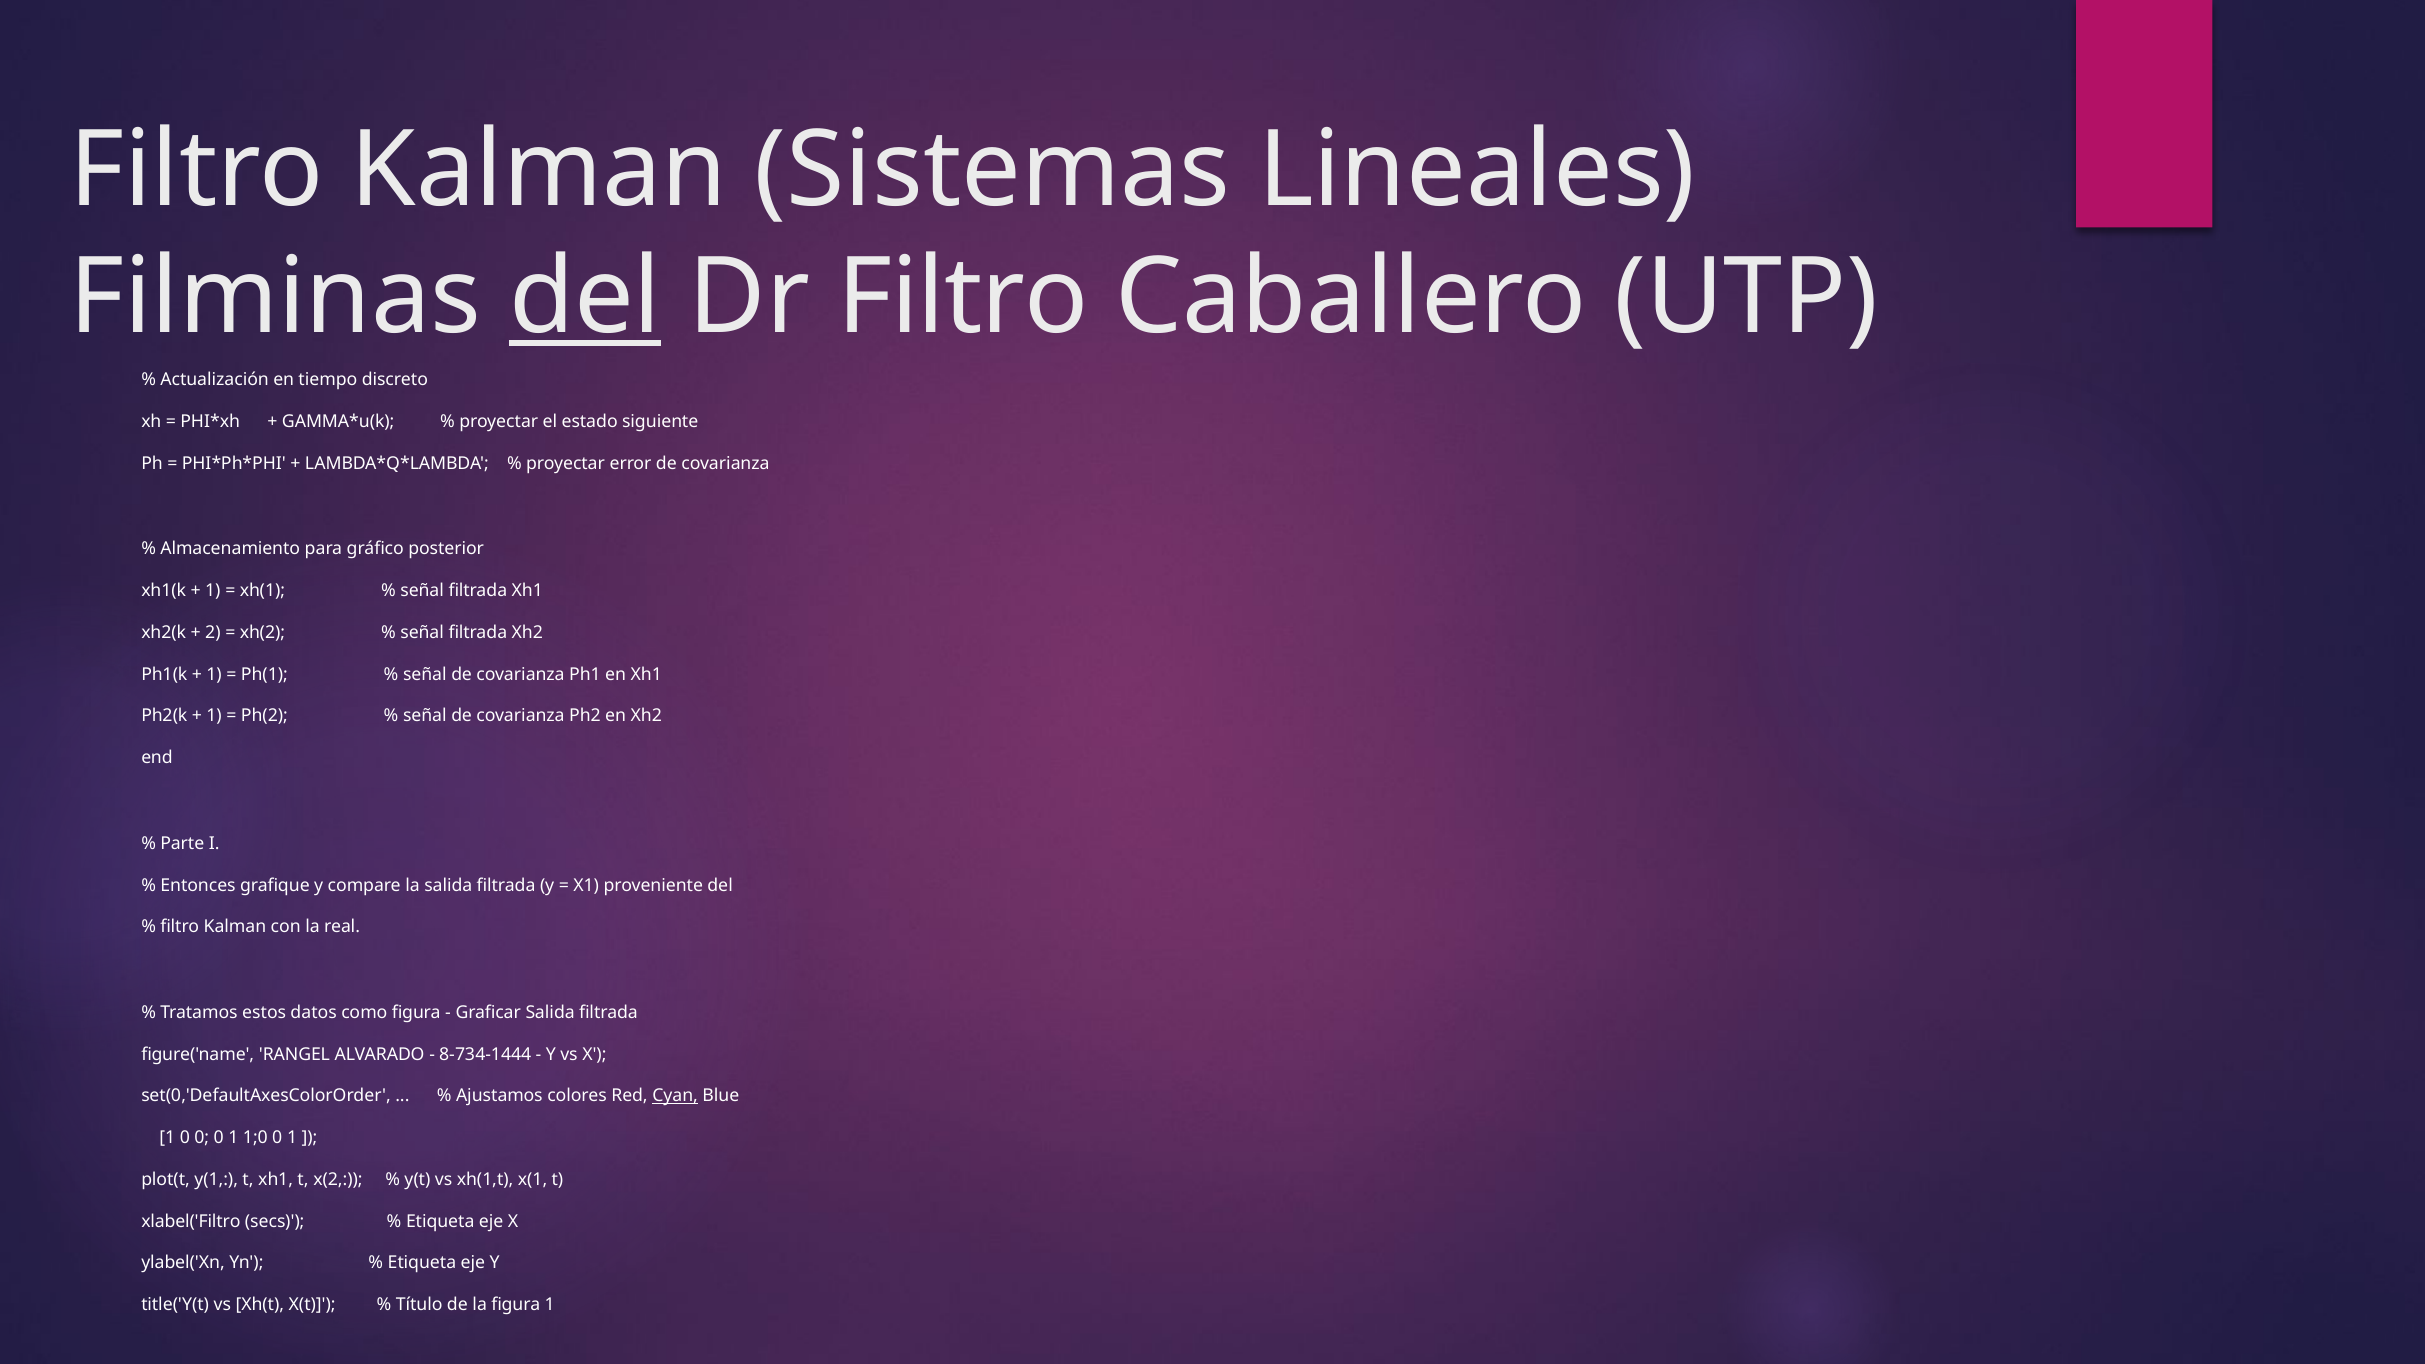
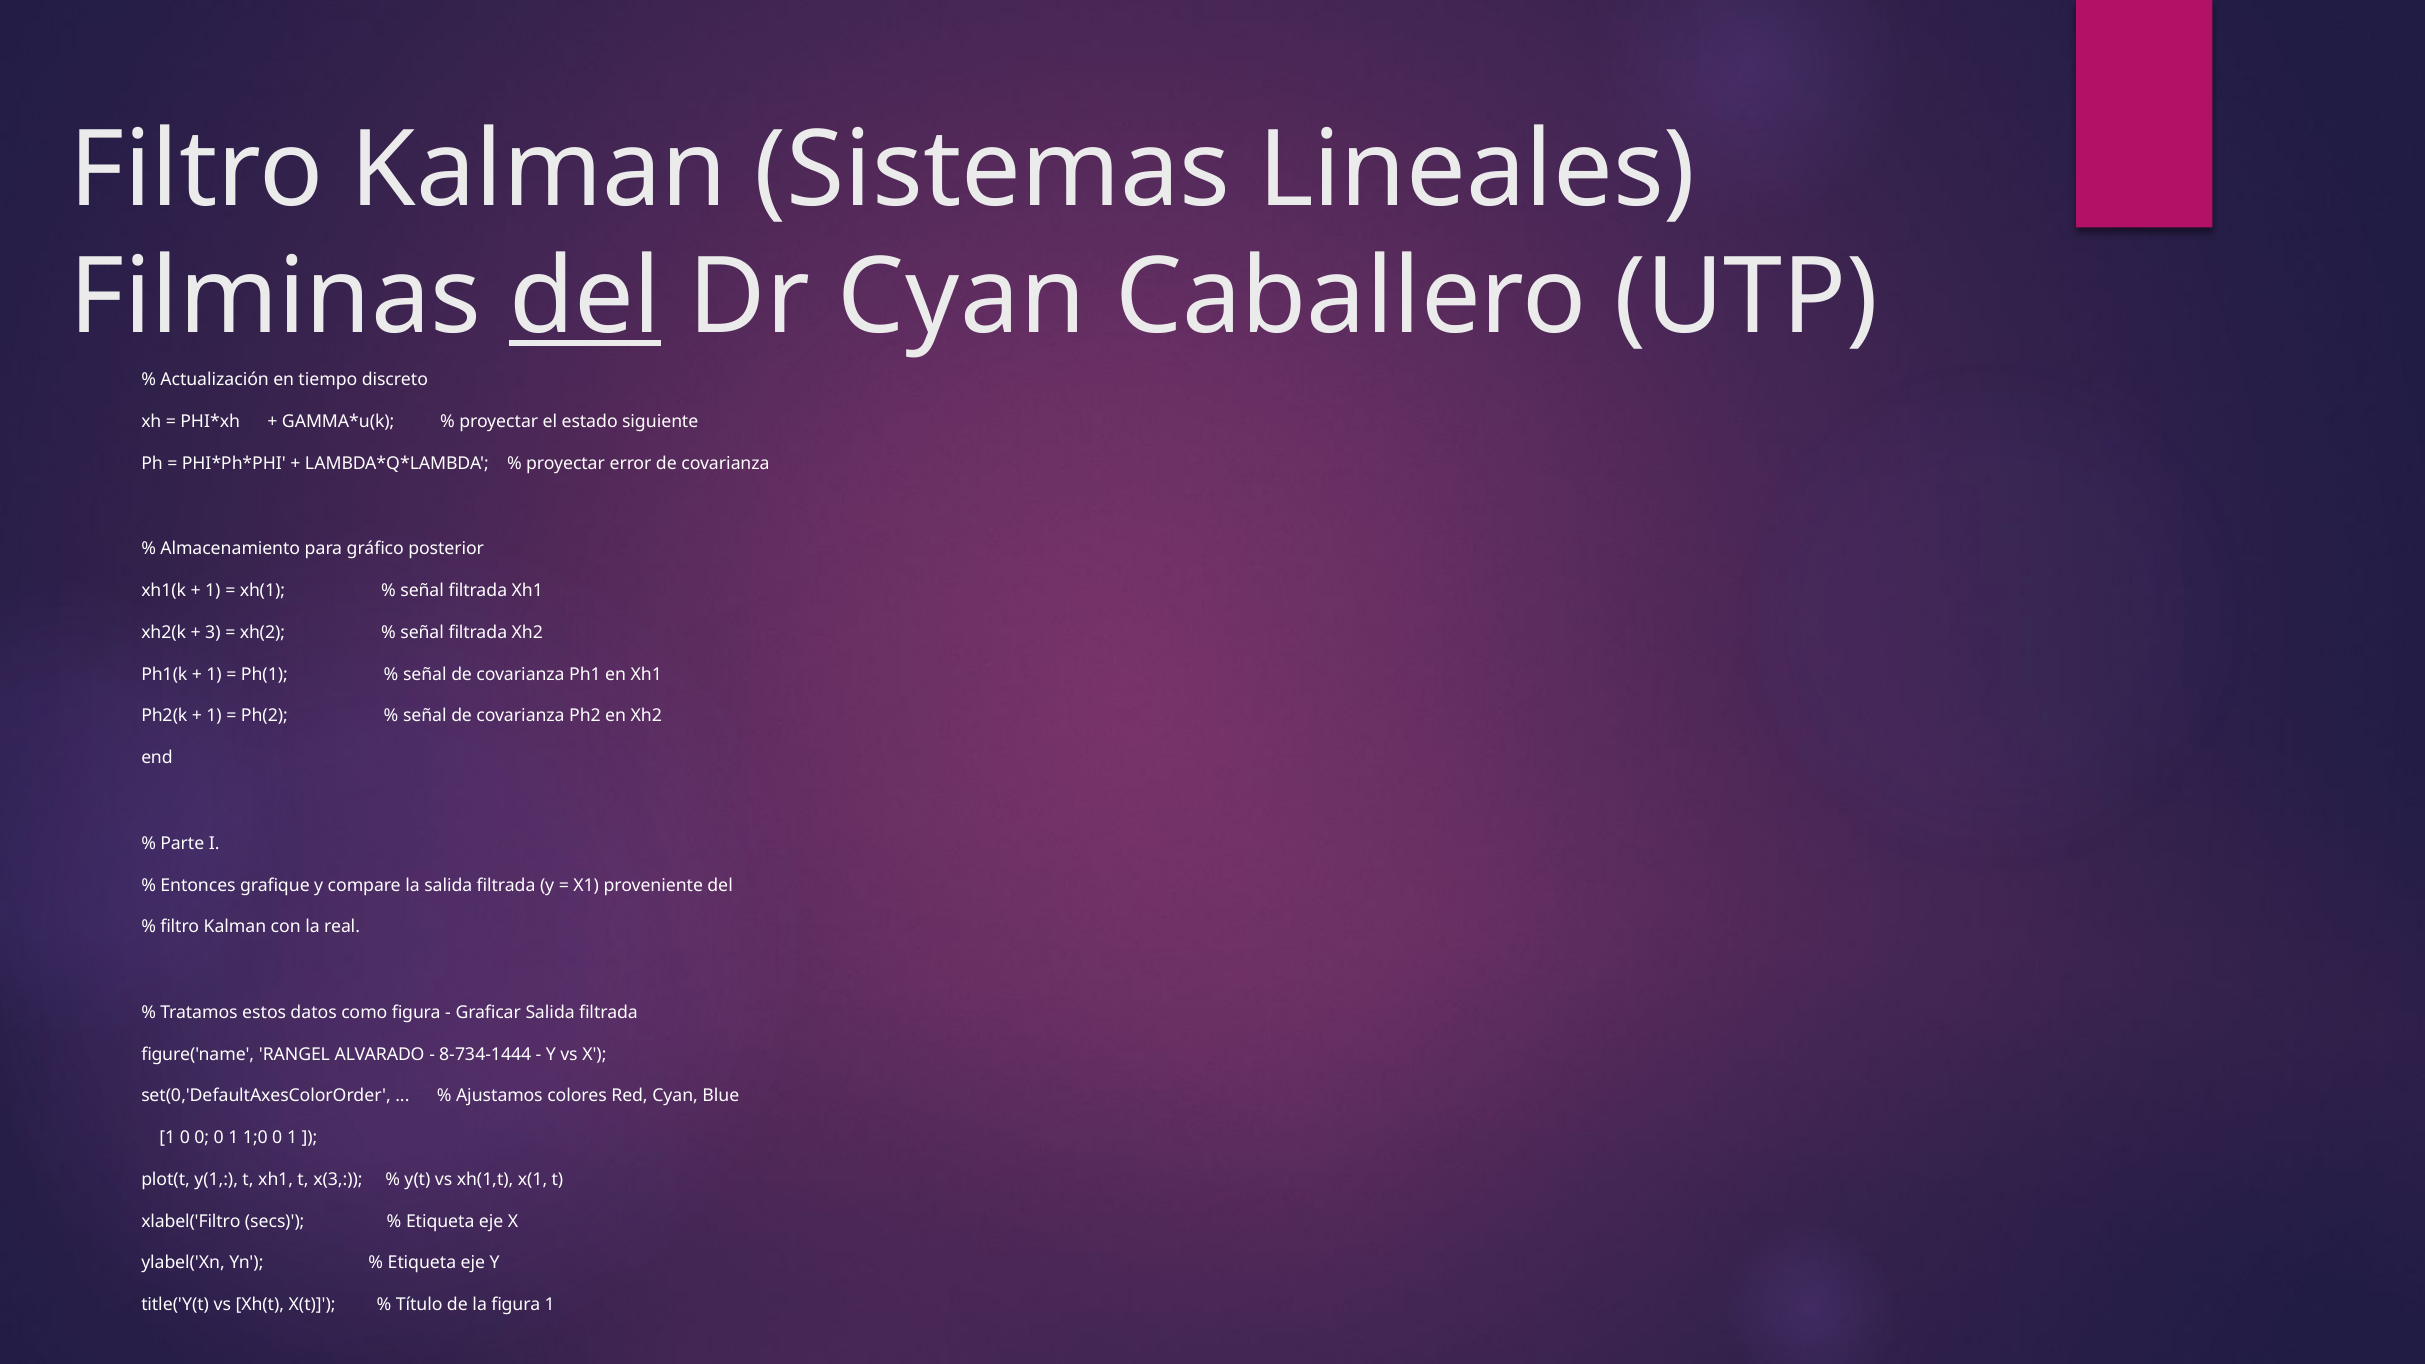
Dr Filtro: Filtro -> Cyan (962, 298)
2: 2 -> 3 (213, 633)
Cyan underline: present -> none (675, 1096)
x(2: x(2 -> x(3 (338, 1180)
